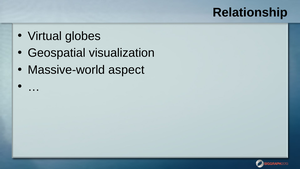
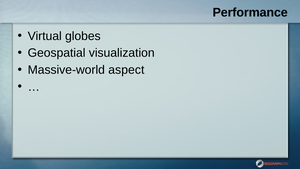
Relationship: Relationship -> Performance (250, 13)
